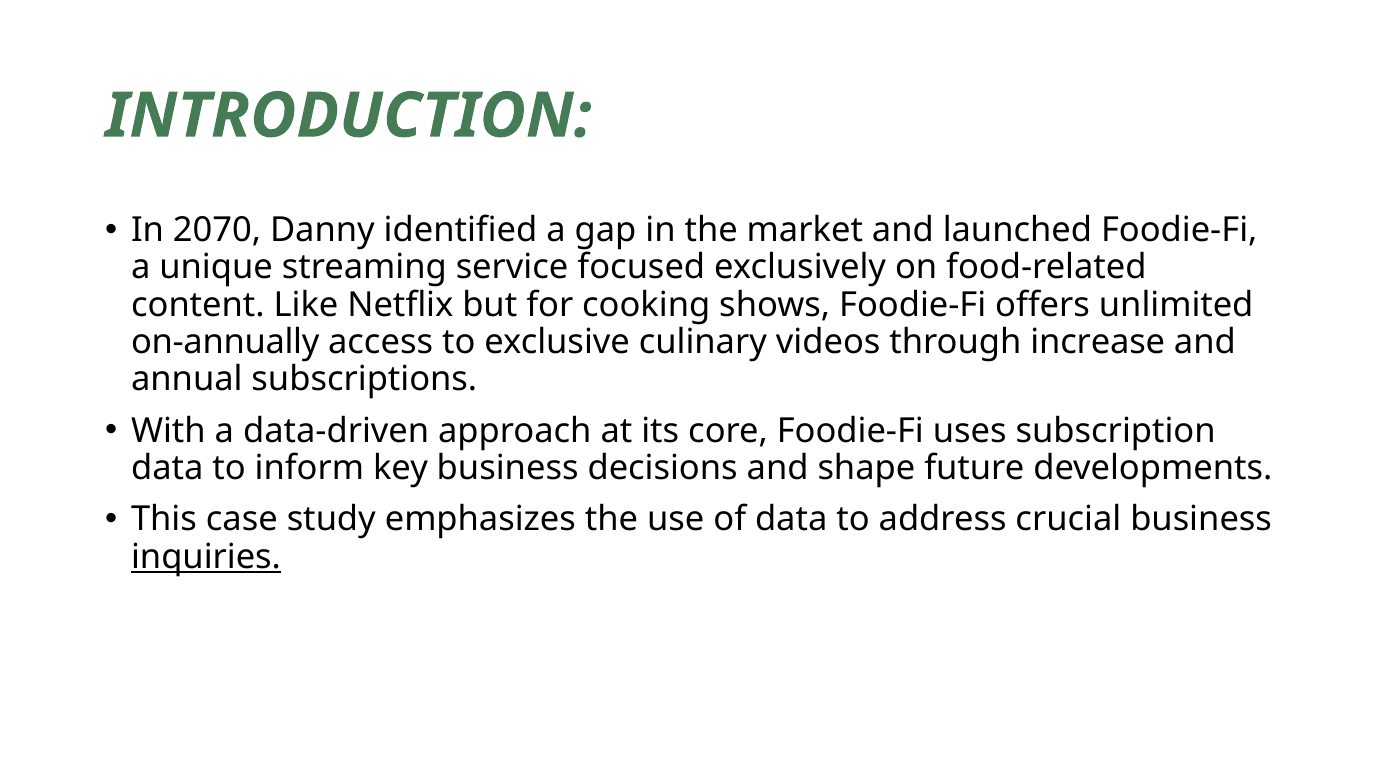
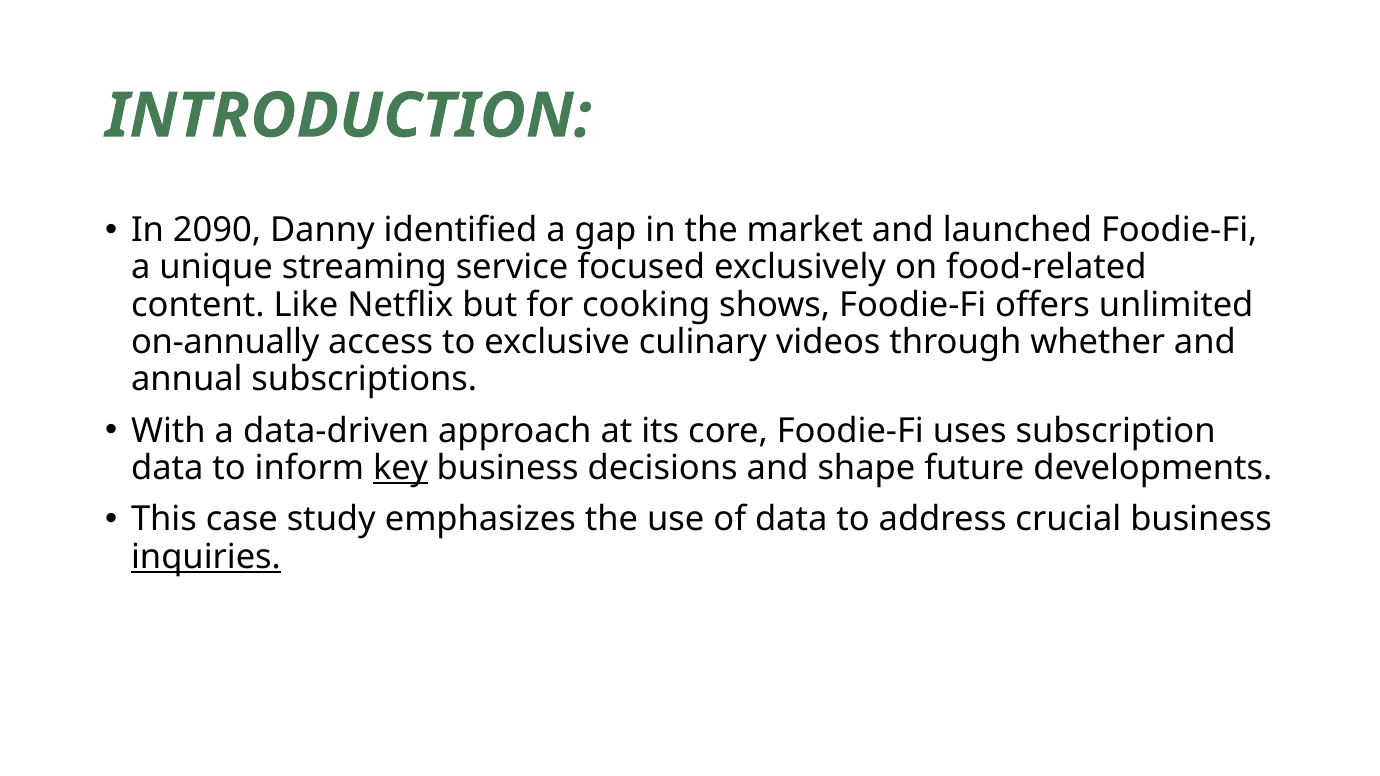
2070: 2070 -> 2090 (217, 230)
increase: increase -> whether (1098, 342)
key underline: none -> present (401, 468)
